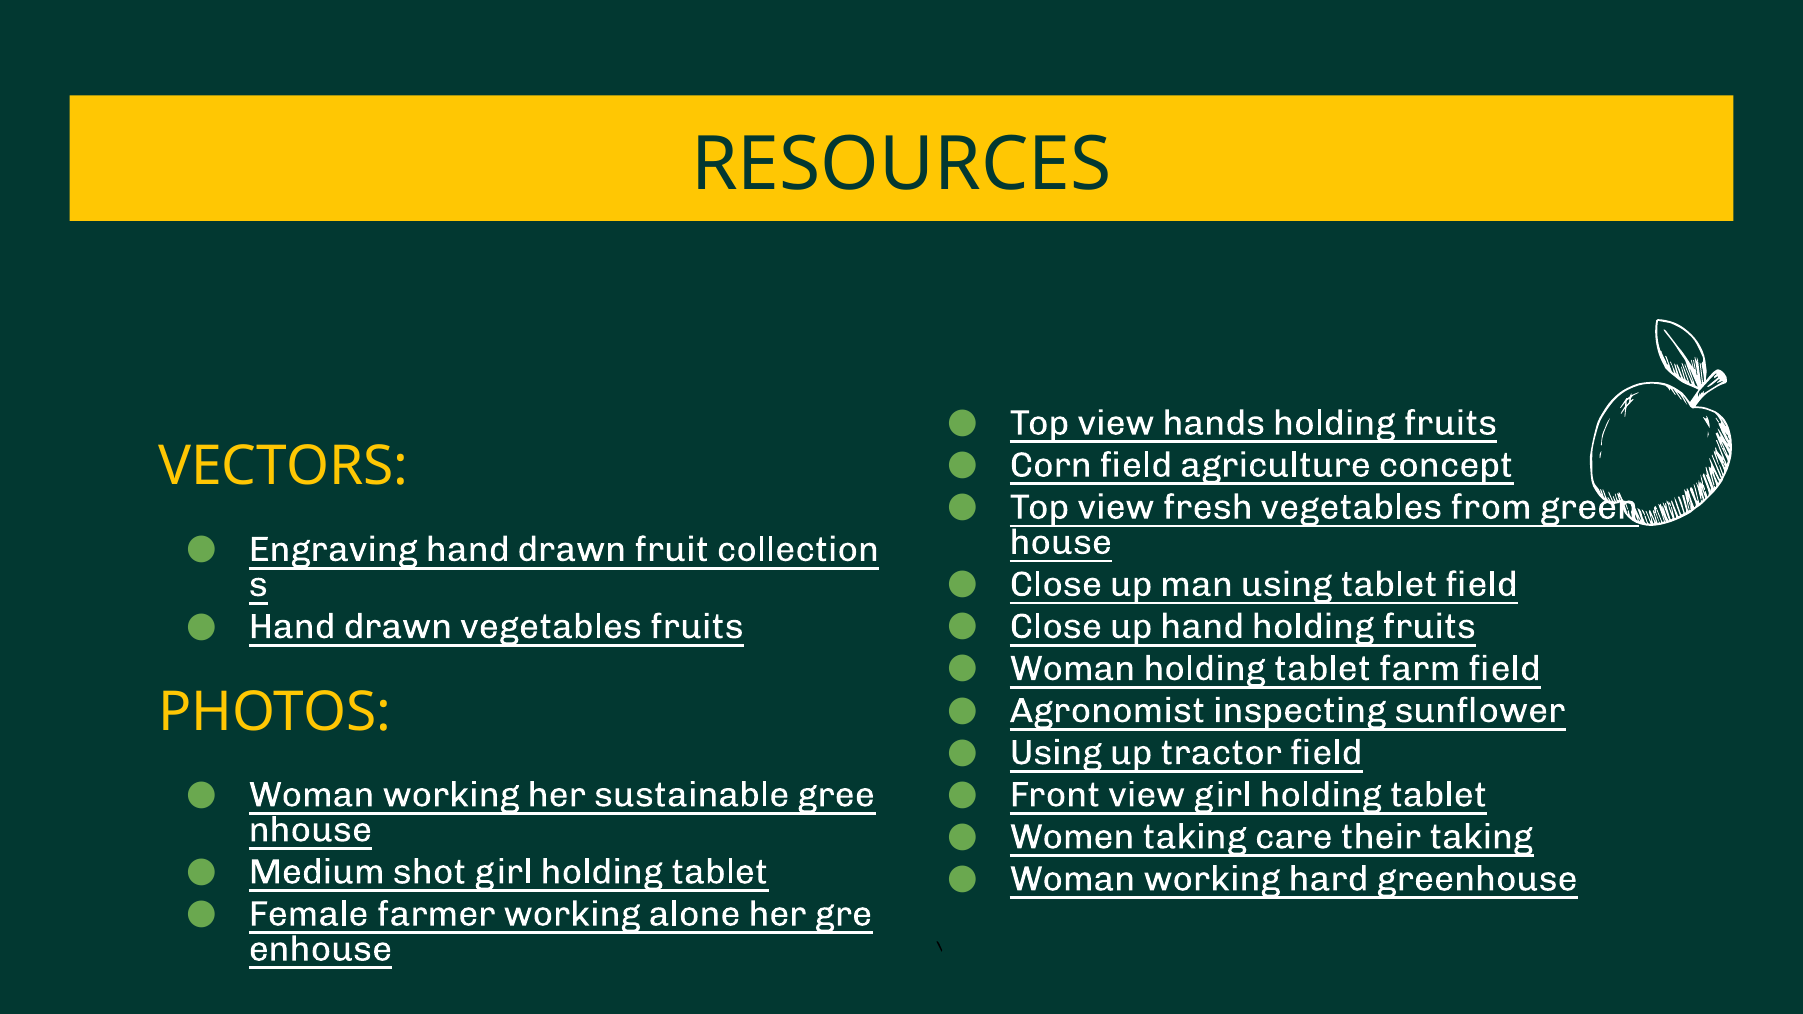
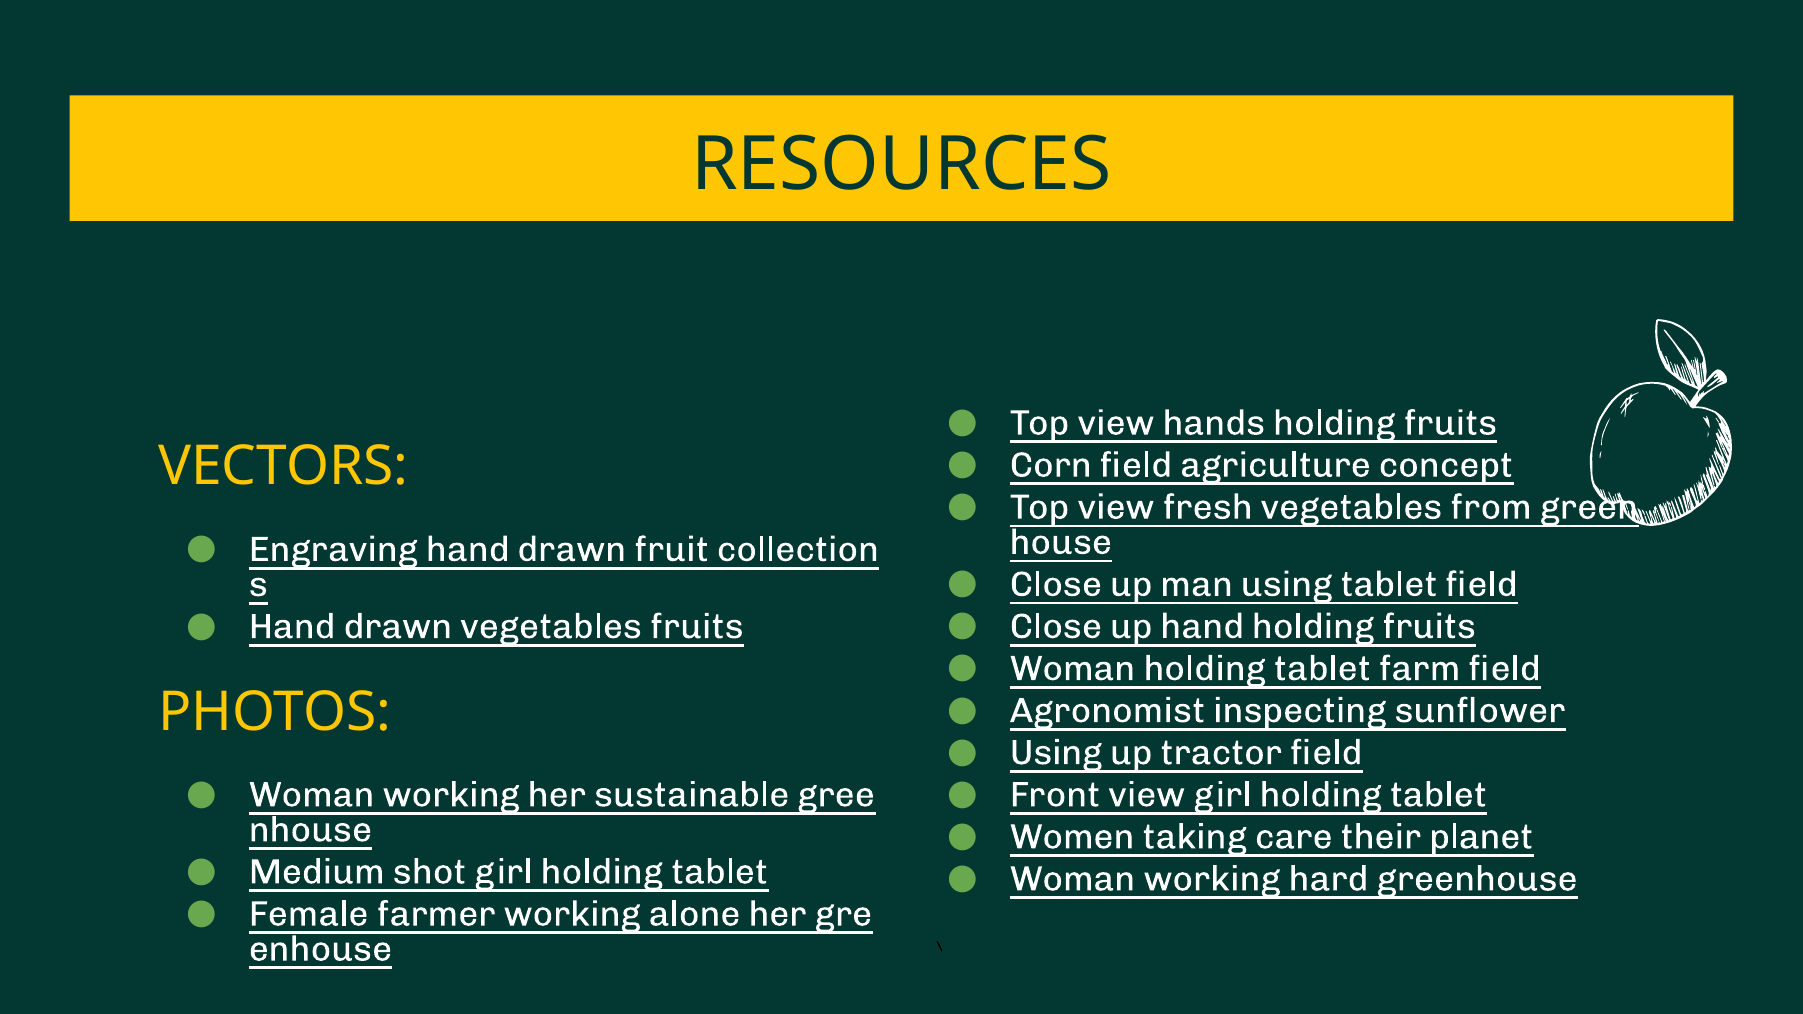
their taking: taking -> planet (1481, 837)
